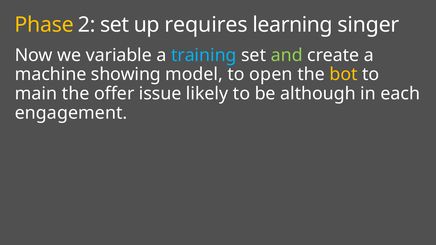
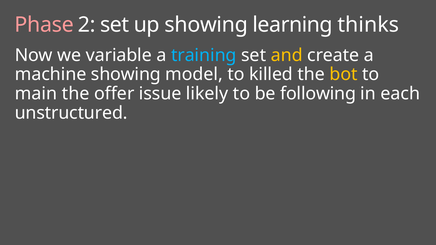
Phase colour: yellow -> pink (44, 25)
up requires: requires -> showing (206, 25)
singer: singer -> thinks (368, 25)
and colour: light green -> yellow (287, 55)
open: open -> killed (271, 74)
although: although -> following (318, 94)
engagement: engagement -> unstructured (71, 113)
